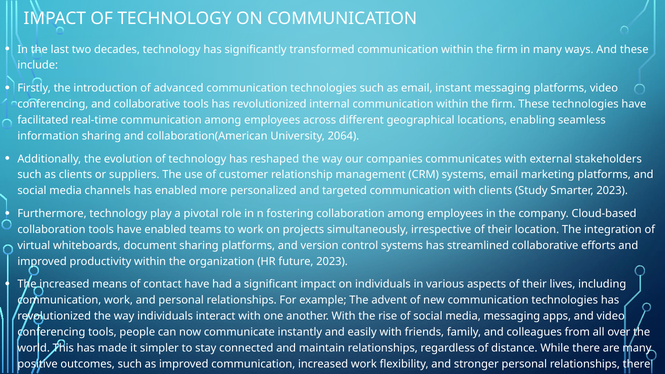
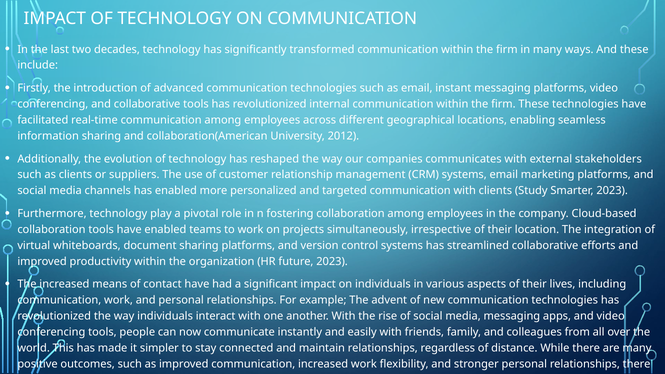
2064: 2064 -> 2012 (343, 136)
